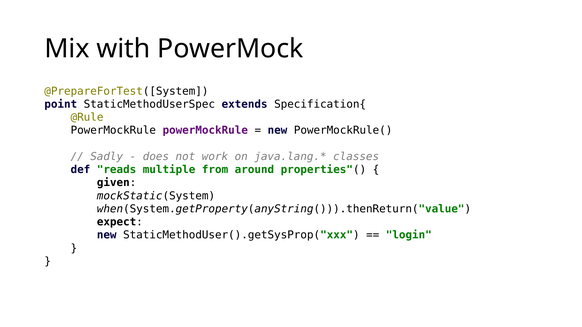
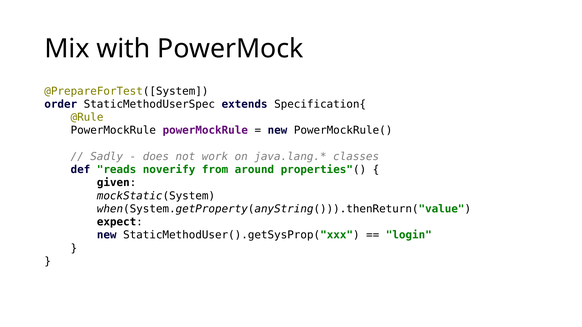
point: point -> order (61, 104)
multiple: multiple -> noverify (169, 170)
